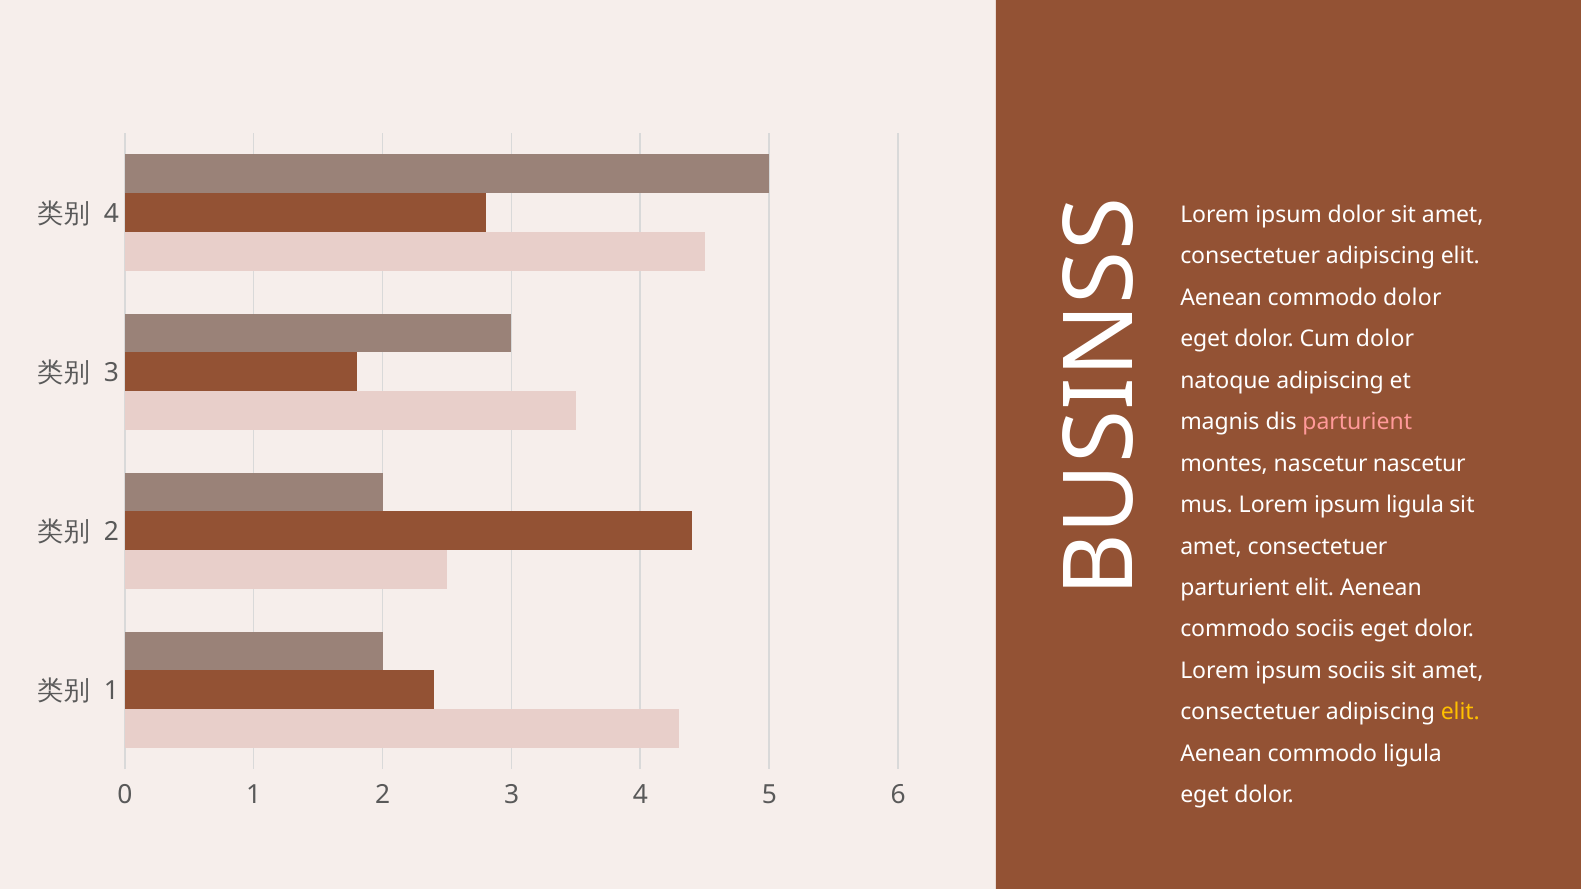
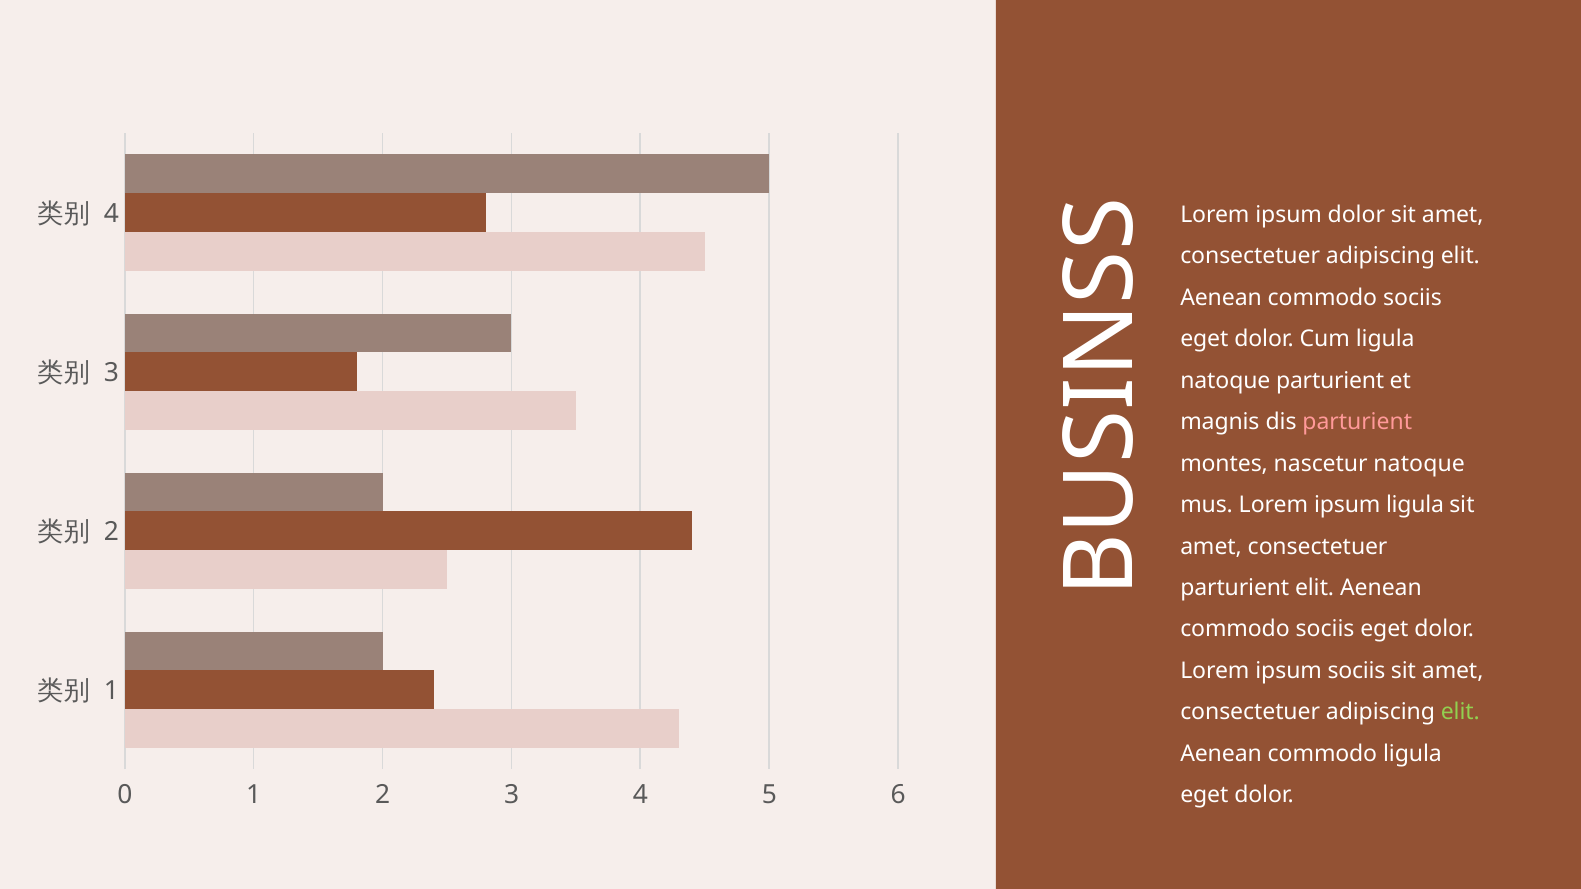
dolor: dolor -> sociis (1413, 298)
Cum dolor: dolor -> ligula (1385, 339)
natoque adipiscing: adipiscing -> parturient (1330, 381)
nascetur nascetur: nascetur -> natoque (1419, 464)
elit colour: yellow -> light green (1460, 712)
